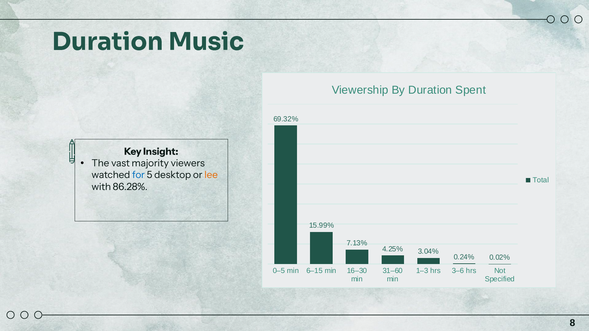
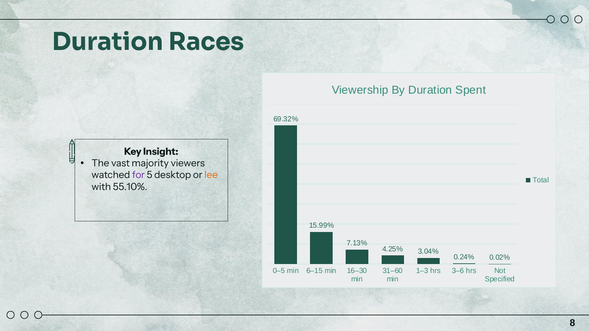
Music: Music -> Races (206, 42)
for colour: blue -> purple (138, 175)
86.28%: 86.28% -> 55.10% (130, 187)
